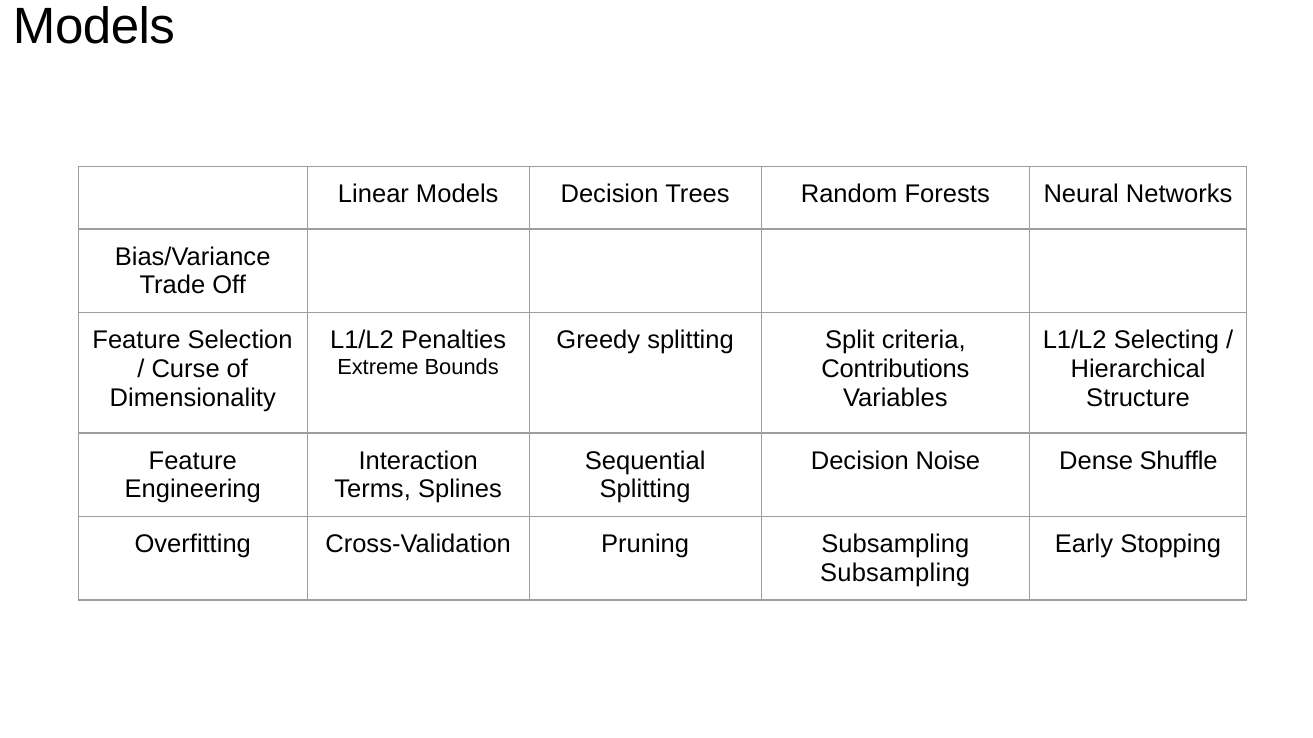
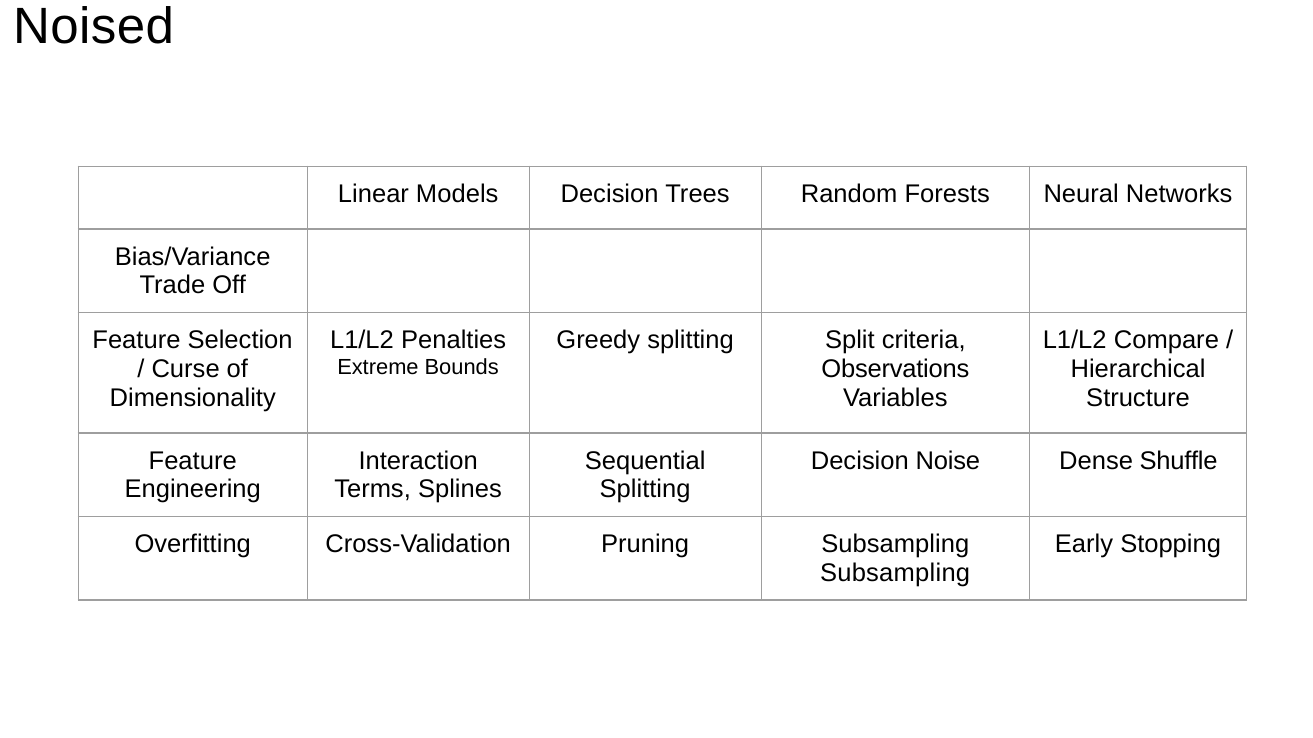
Models: Models -> Noised (94, 27)
Selecting: Selecting -> Compare (1166, 341)
Contributions: Contributions -> Observations (895, 369)
